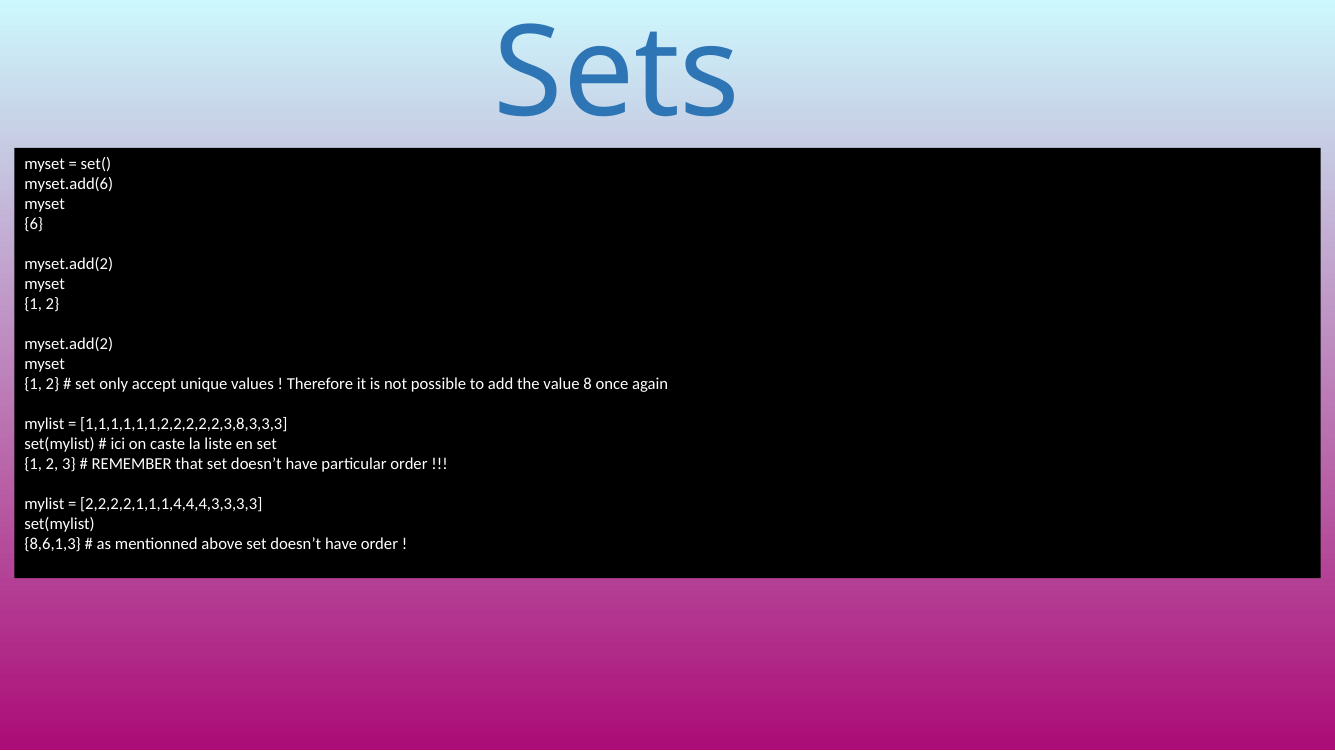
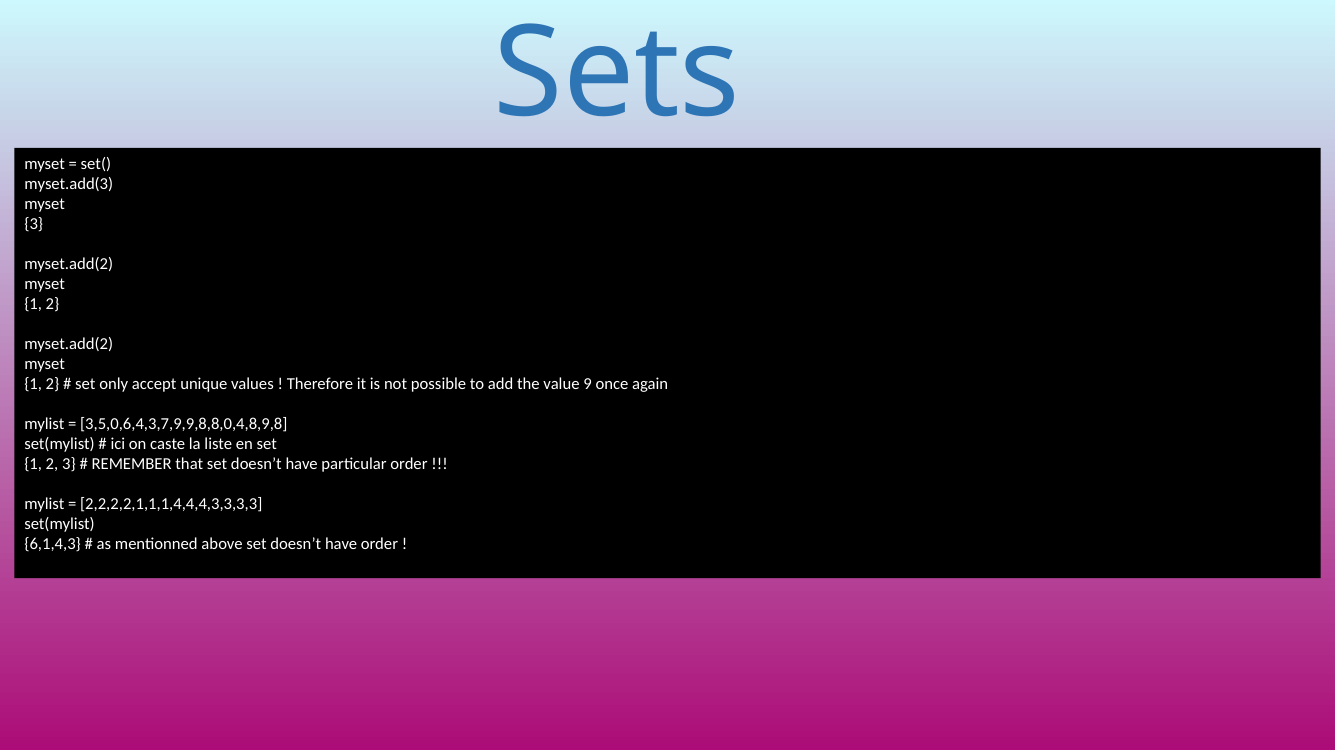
myset.add(6: myset.add(6 -> myset.add(3 (69, 184)
6: 6 -> 3 (34, 224)
8: 8 -> 9 (588, 384)
1,1,1,1,1,1,2,2,2,2,2,3,8,3,3,3: 1,1,1,1,1,1,2,2,2,2,2,3,8,3,3,3 -> 3,5,0,6,4,3,7,9,9,8,8,0,4,8,9,8 (184, 424)
8,6,1,3: 8,6,1,3 -> 6,1,4,3 (53, 544)
